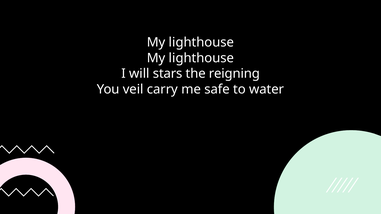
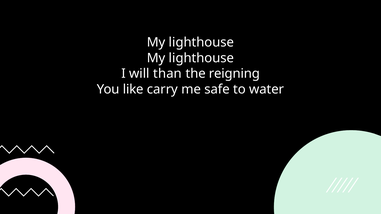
stars: stars -> than (168, 74)
veil: veil -> like (133, 89)
